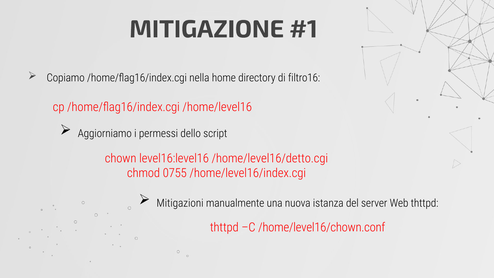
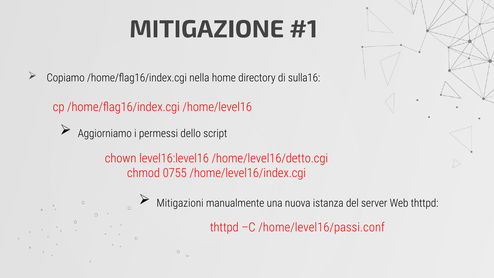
filtro16: filtro16 -> sulla16 (304, 78)
/home/level16/chown.conf: /home/level16/chown.conf -> /home/level16/passi.conf (322, 227)
